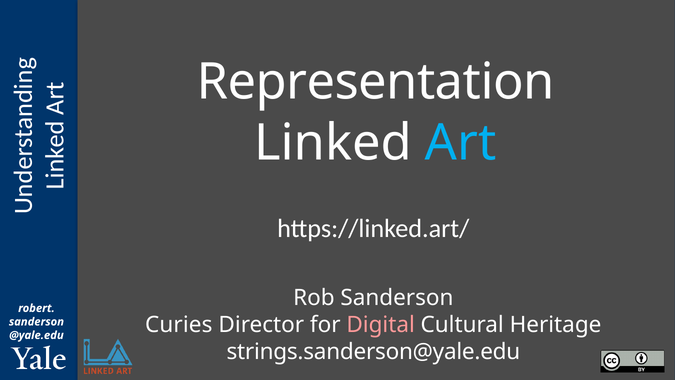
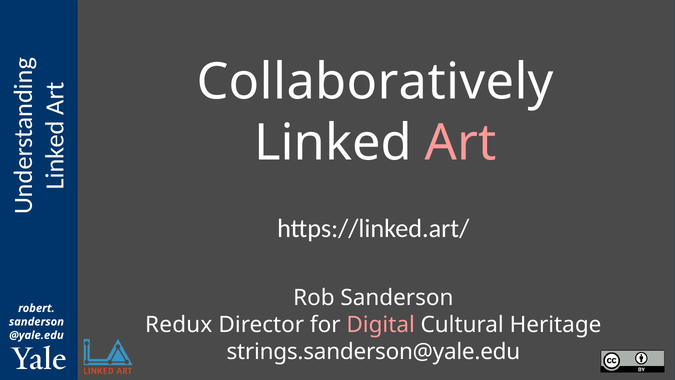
Representation: Representation -> Collaboratively (375, 82)
Art colour: light blue -> pink (461, 143)
Curies: Curies -> Redux (179, 325)
